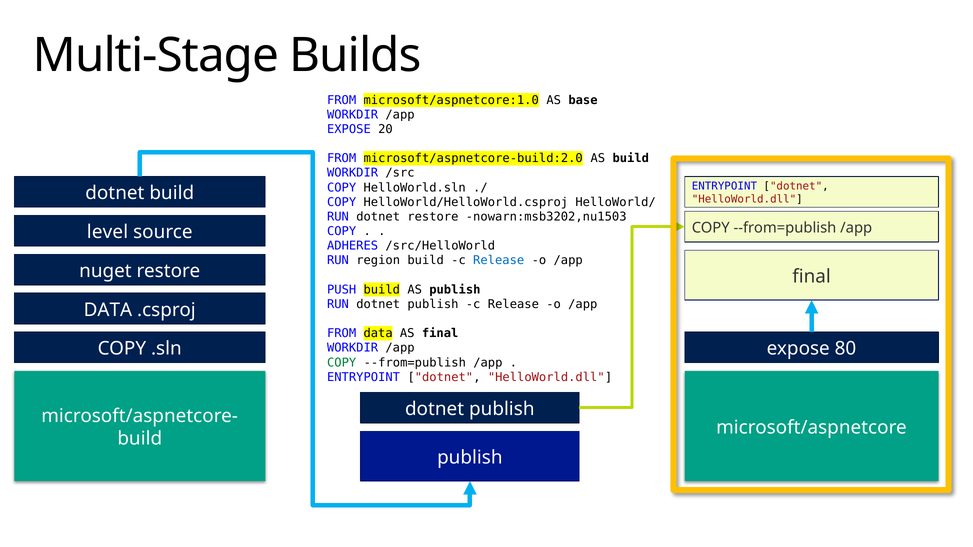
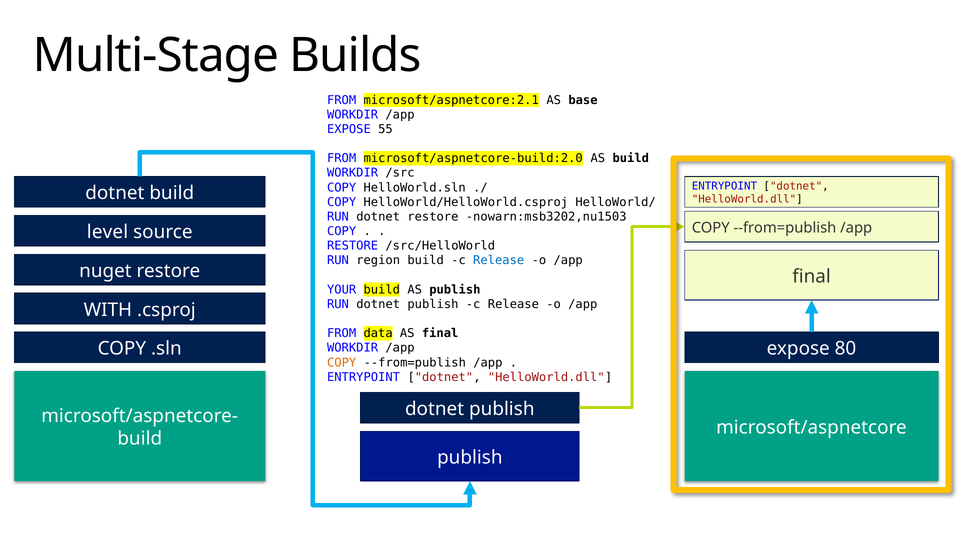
microsoft/aspnetcore:1.0: microsoft/aspnetcore:1.0 -> microsoft/aspnetcore:2.1 (451, 100)
20: 20 -> 55 (385, 129)
ADHERES: ADHERES -> RESTORE (353, 246)
PUSH: PUSH -> YOUR (342, 290)
DATA: DATA -> WITH (108, 310)
COPY colour: green -> orange (342, 363)
